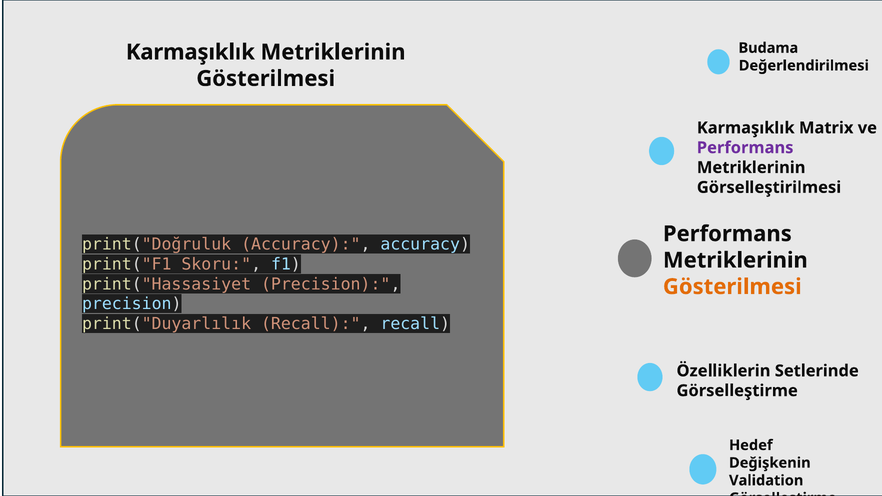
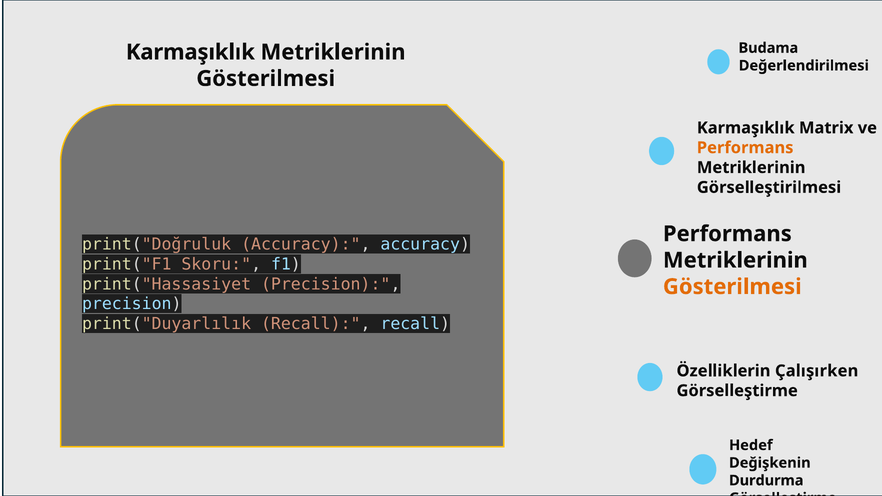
Performans colour: purple -> orange (745, 148)
Setlerinde: Setlerinde -> Çalışırken (817, 371)
Validation: Validation -> Durdurma (766, 481)
